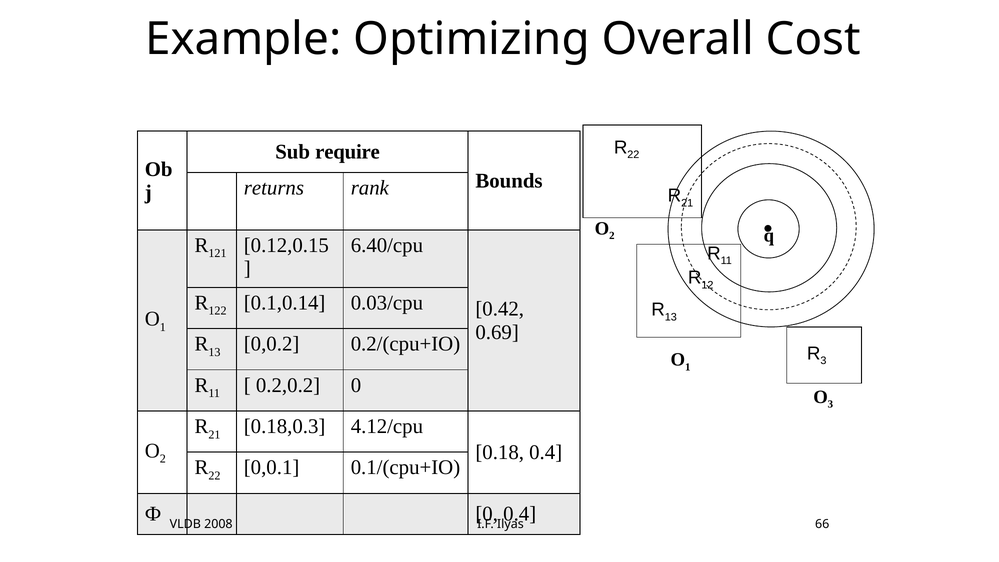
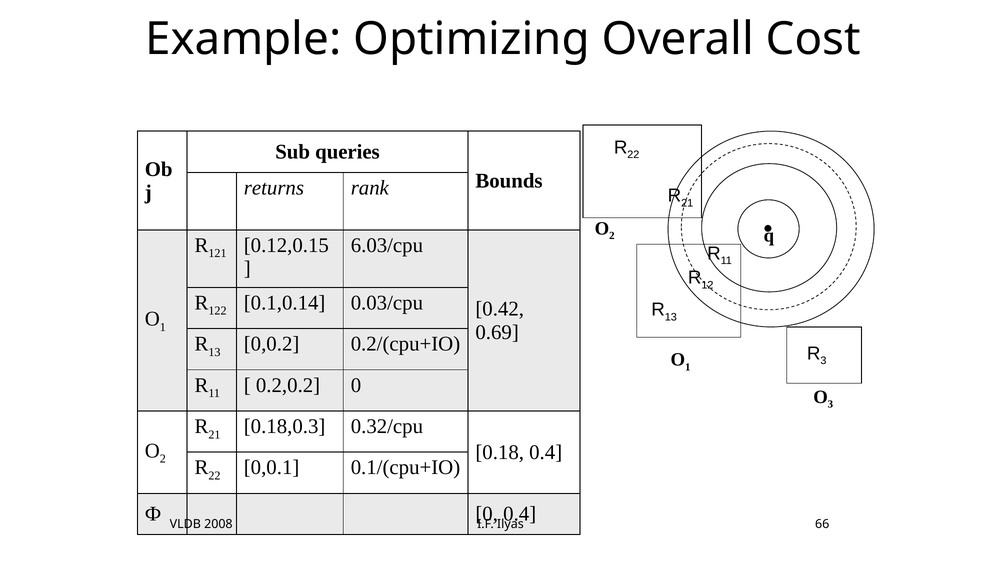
require: require -> queries (347, 152)
6.40/cpu: 6.40/cpu -> 6.03/cpu (387, 245)
4.12/cpu: 4.12/cpu -> 0.32/cpu (387, 426)
